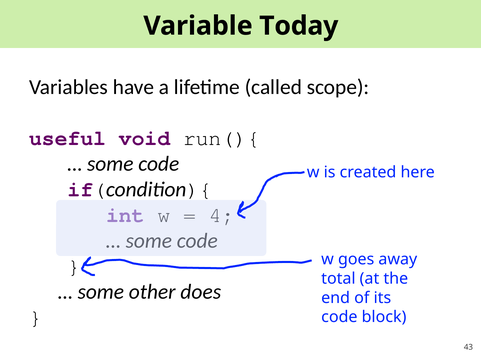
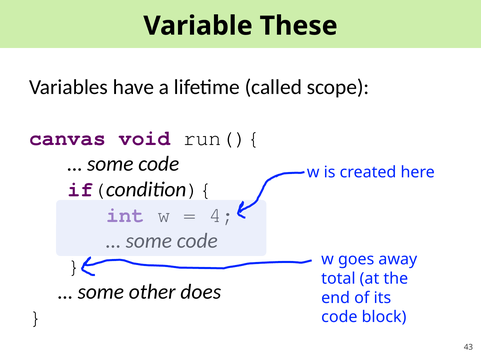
Today: Today -> These (299, 26)
useful: useful -> canvas (68, 139)
